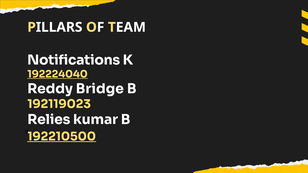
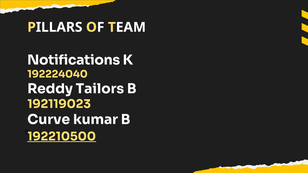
192224040 underline: present -> none (58, 74)
Bridge: Bridge -> Tailors (100, 89)
Relies: Relies -> Curve (49, 120)
